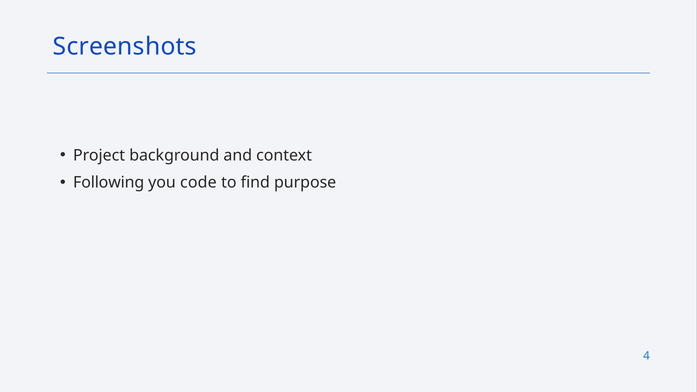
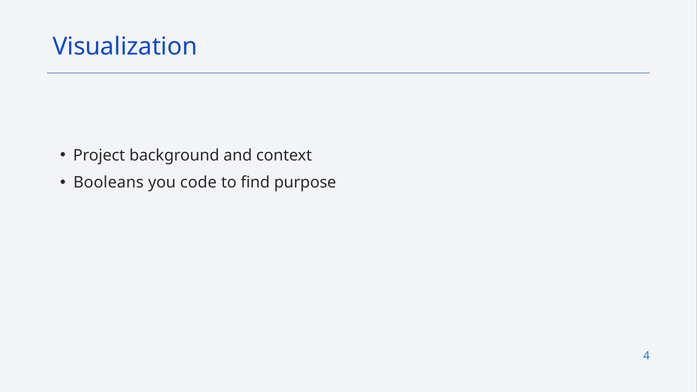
Screenshots: Screenshots -> Visualization (125, 47)
Following: Following -> Booleans (109, 183)
